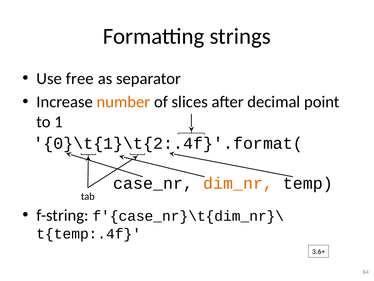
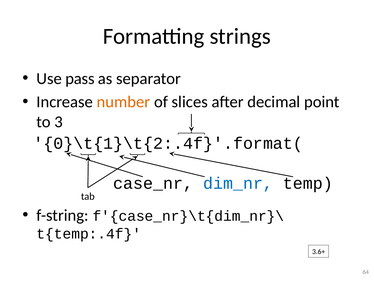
free: free -> pass (80, 78)
1: 1 -> 3 (59, 122)
dim_nr colour: orange -> blue (238, 183)
